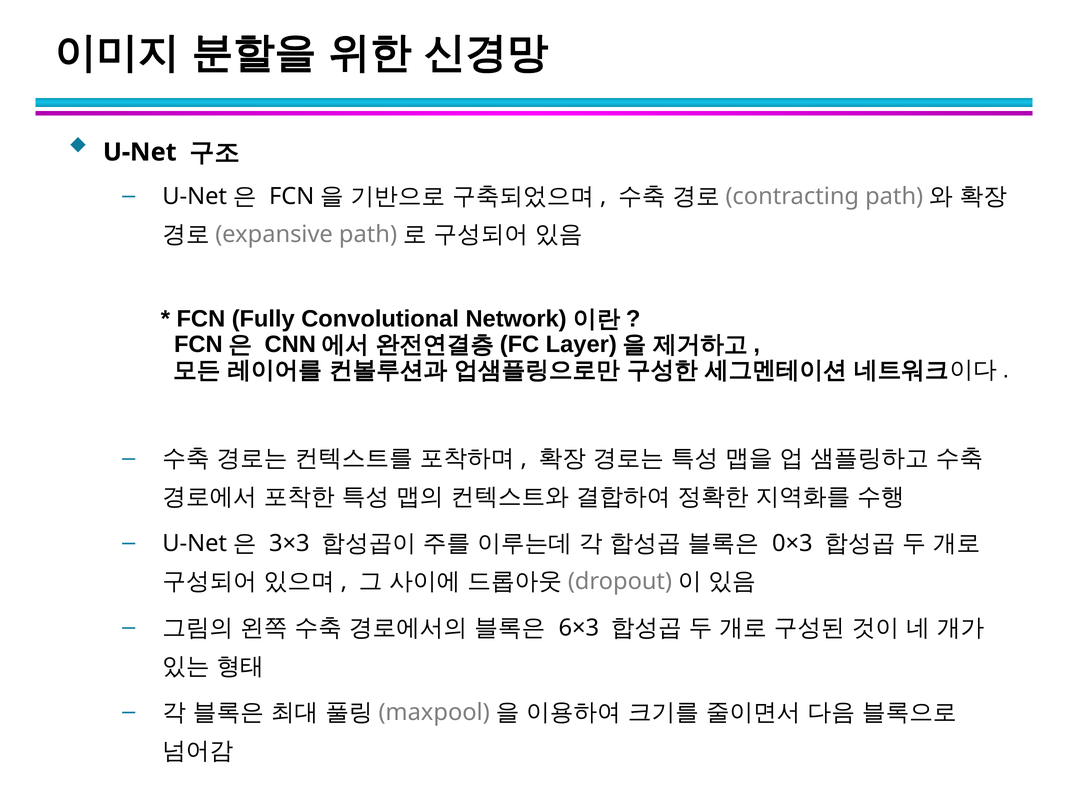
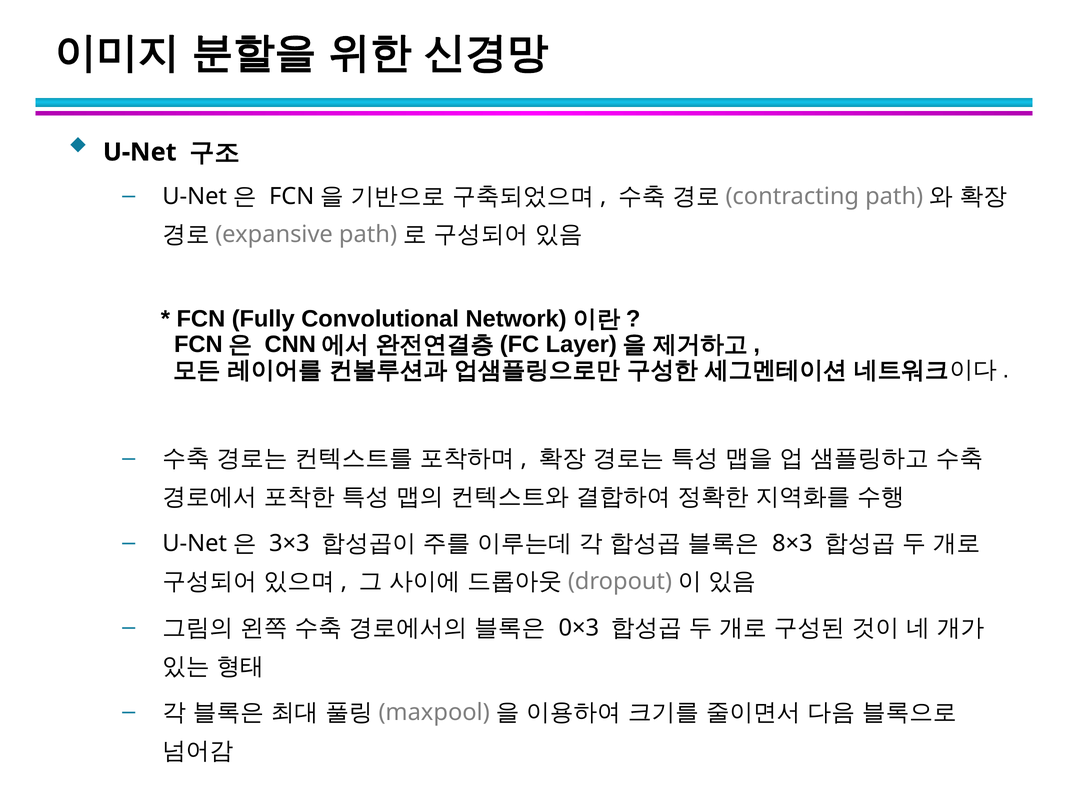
0×3: 0×3 -> 8×3 (792, 543)
6×3: 6×3 -> 0×3 (579, 628)
